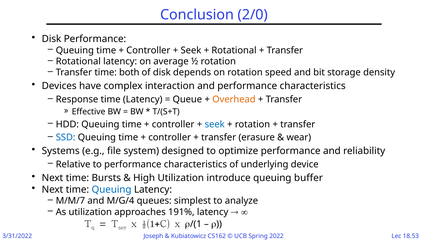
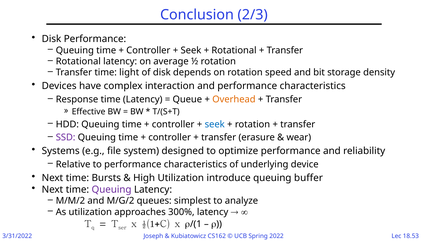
2/0: 2/0 -> 2/3 (253, 15)
both: both -> light (129, 72)
SSD colour: blue -> purple (66, 137)
Queuing colour: blue -> purple (112, 189)
M/M/7: M/M/7 -> M/M/2 (70, 201)
M/G/4: M/G/4 -> M/G/2 (121, 201)
191%: 191% -> 300% (181, 212)
